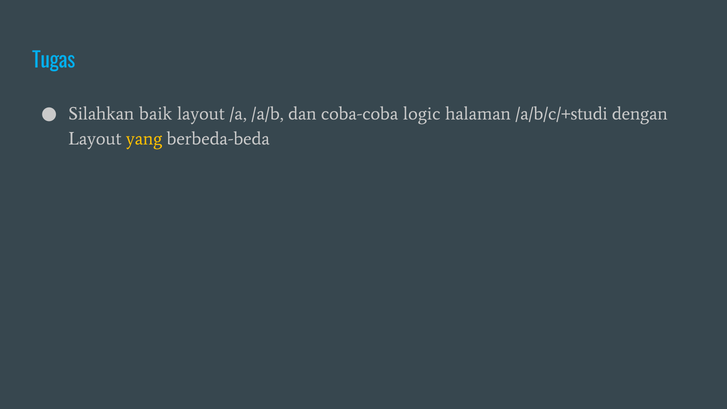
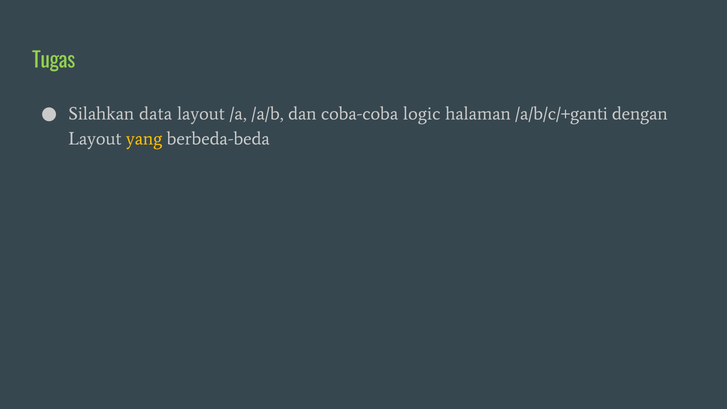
Tugas colour: light blue -> light green (54, 61)
baik: baik -> data (156, 113)
/a/b/c/+studi: /a/b/c/+studi -> /a/b/c/+ganti (561, 113)
